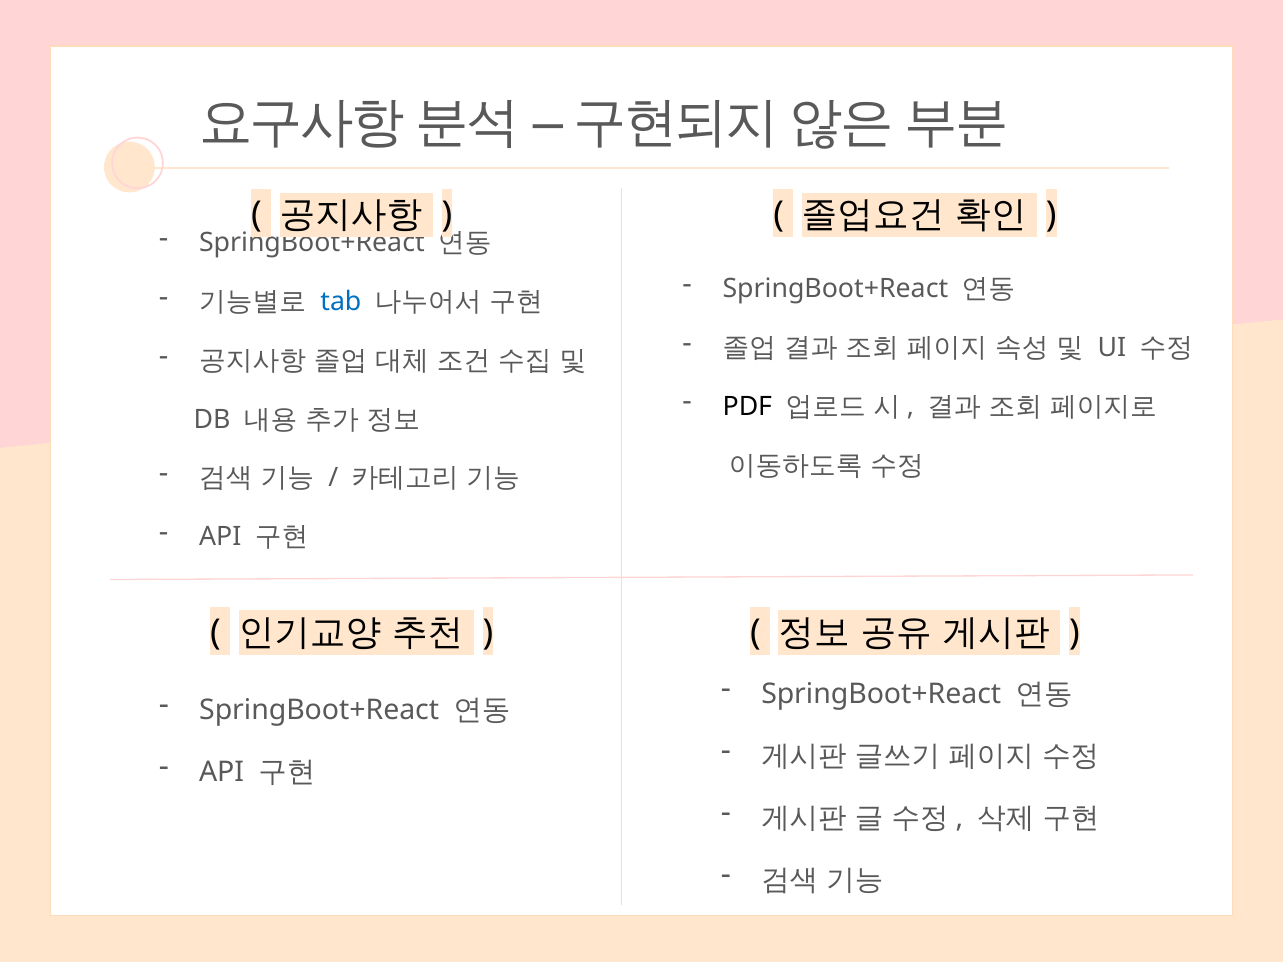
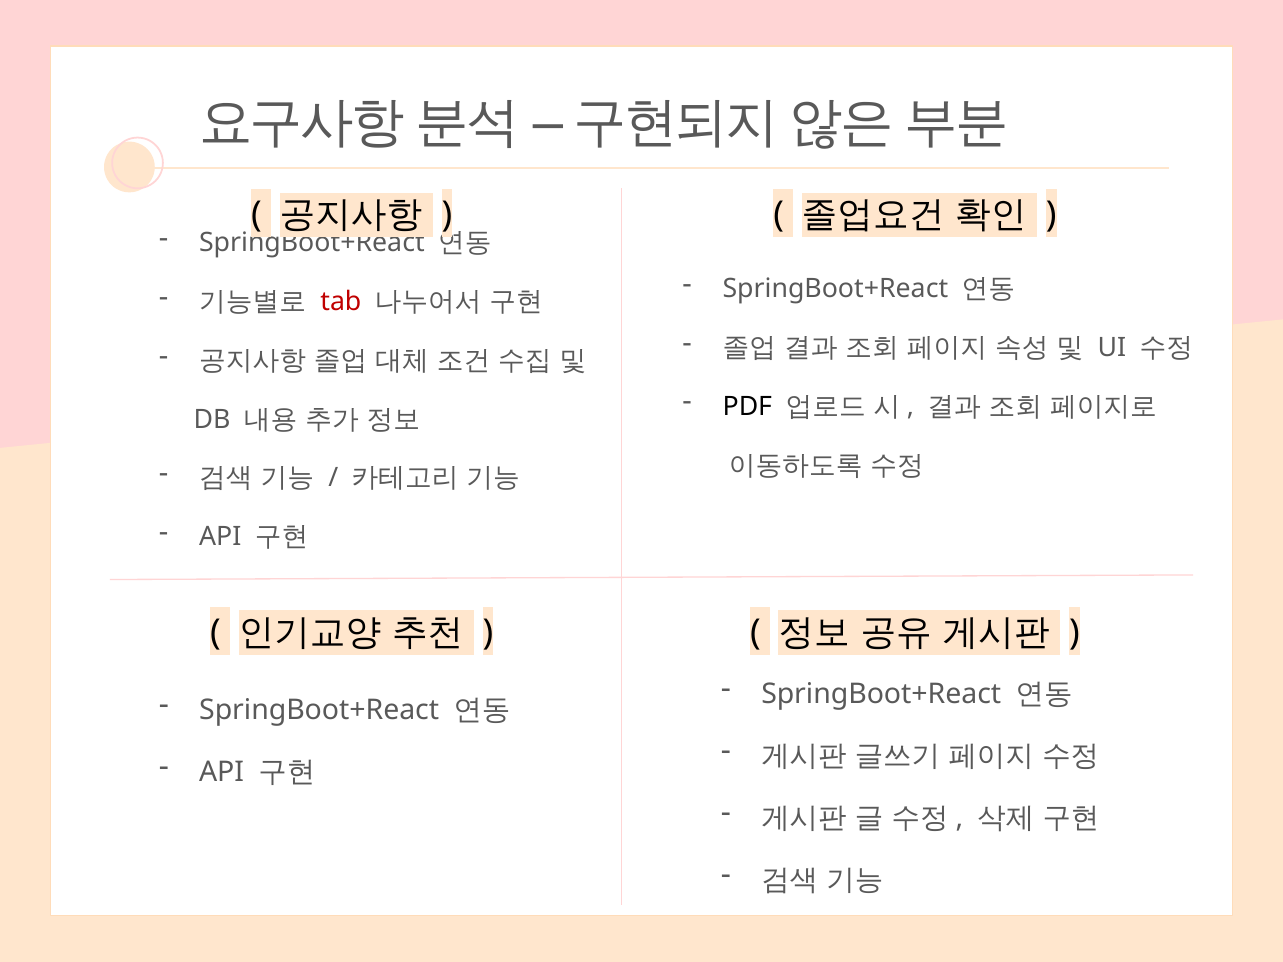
tab colour: blue -> red (341, 302)
